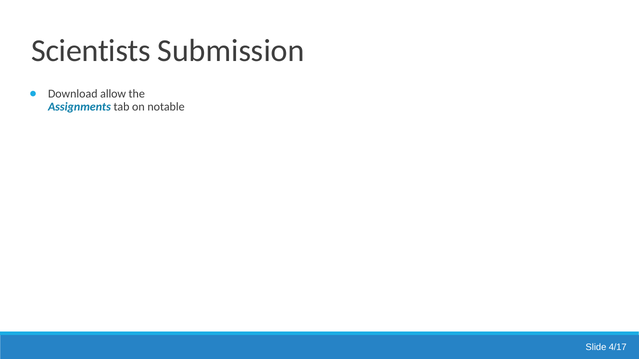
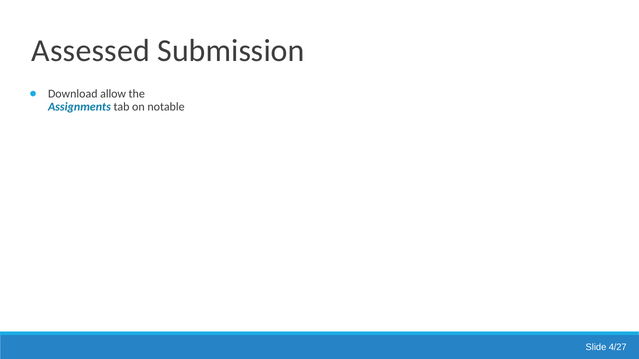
Scientists: Scientists -> Assessed (91, 51)
4/17: 4/17 -> 4/27 (618, 348)
